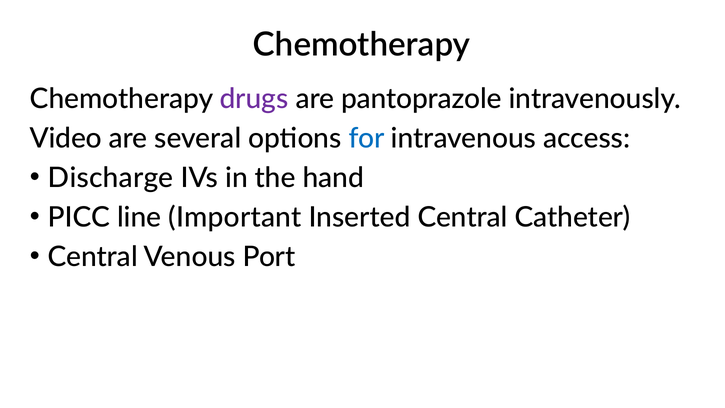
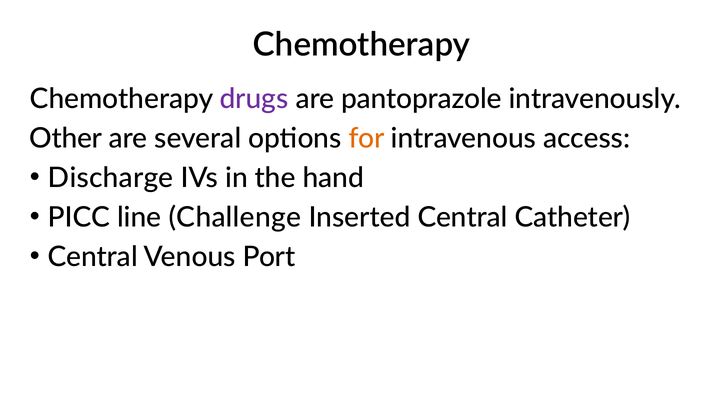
Video: Video -> Other (66, 138)
for colour: blue -> orange (367, 138)
Important: Important -> Challenge (235, 217)
